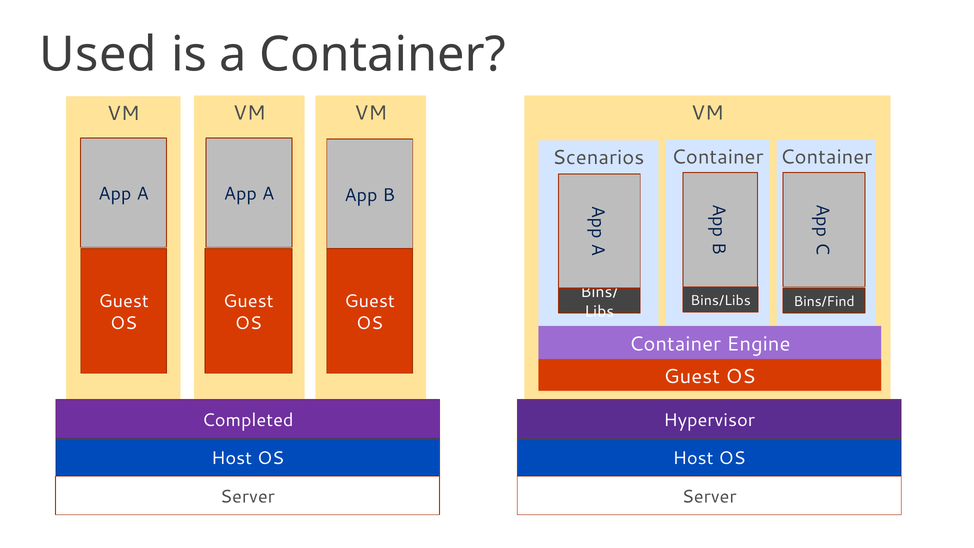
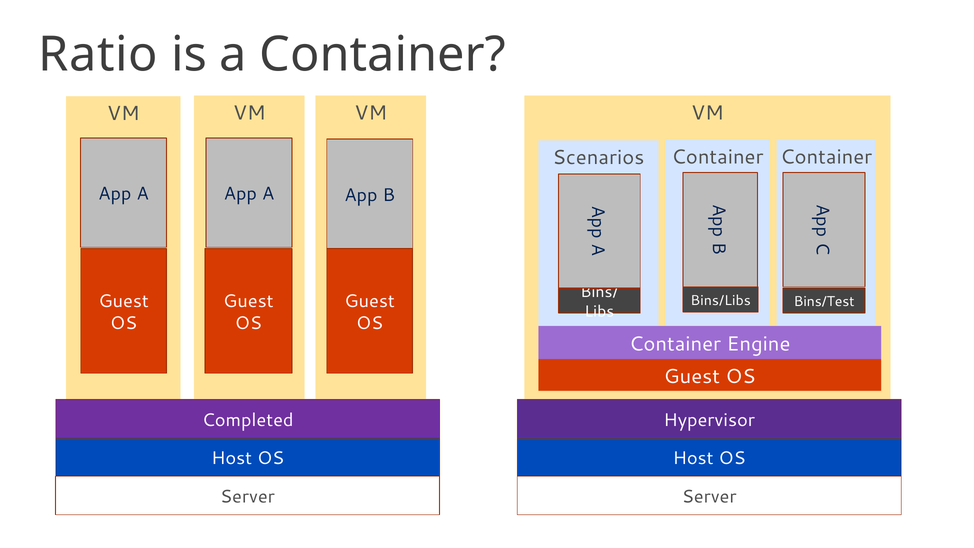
Used: Used -> Ratio (98, 55)
Bins/Find: Bins/Find -> Bins/Test (824, 301)
